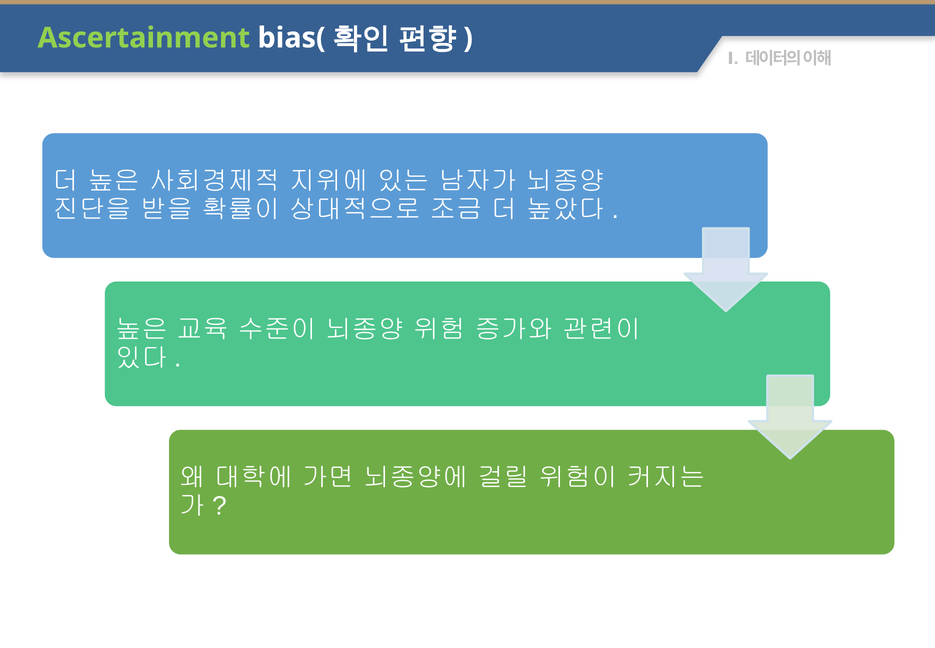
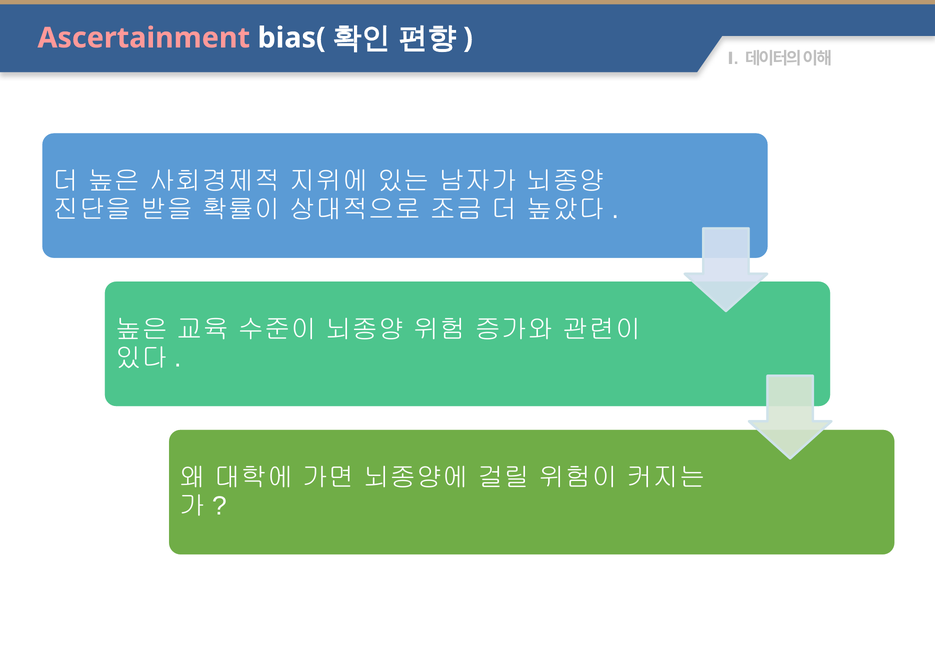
Ascertainment colour: light green -> pink (144, 38)
